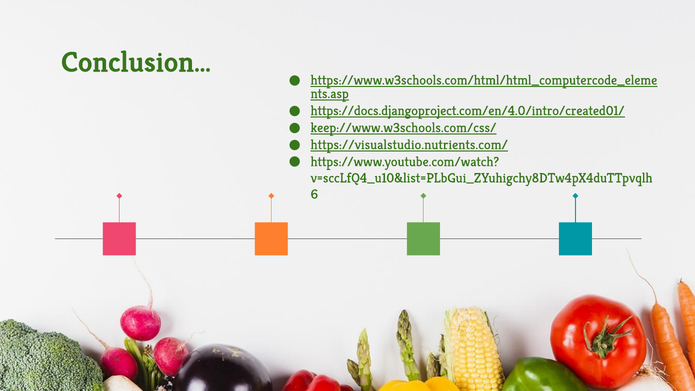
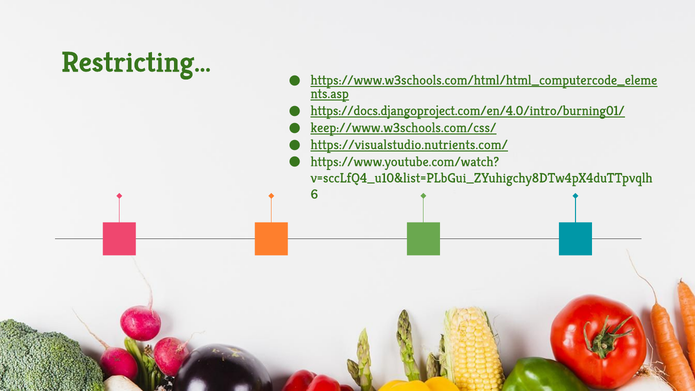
Conclusion…: Conclusion… -> Restricting… (136, 62)
https://docs.djangoproject.com/en/4.0/intro/created01/: https://docs.djangoproject.com/en/4.0/intro/created01/ -> https://docs.djangoproject.com/en/4.0/intro/burning01/ (468, 111)
